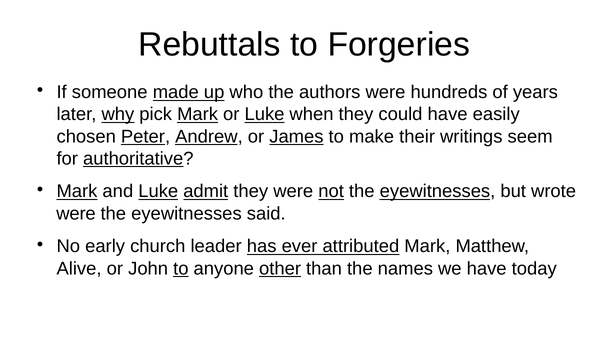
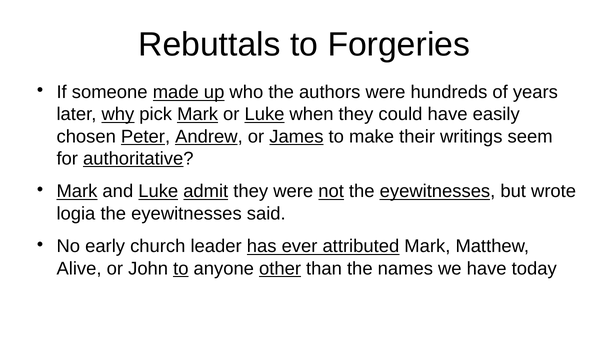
were: were -> logia (76, 214)
